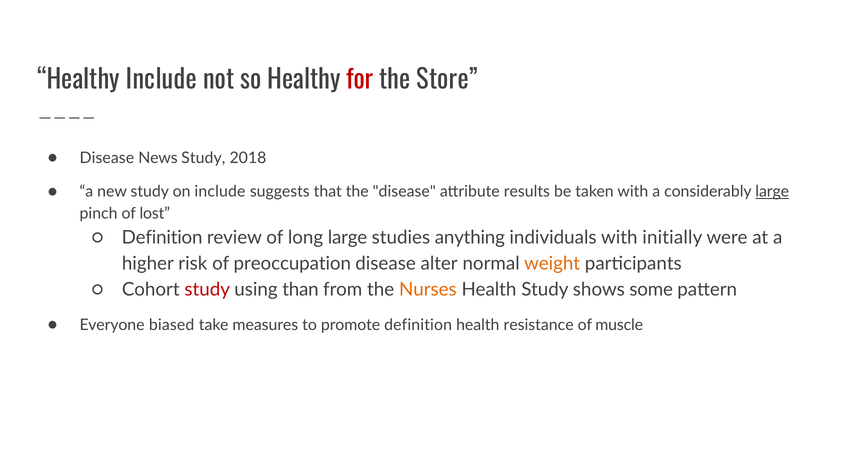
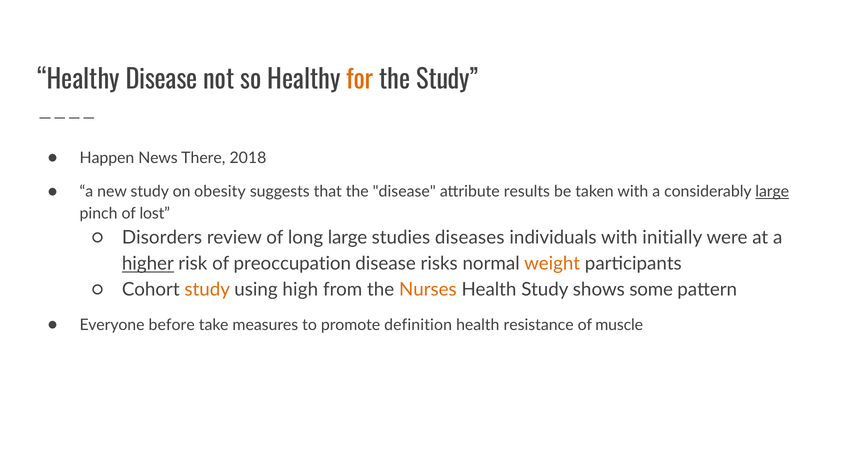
Healthy Include: Include -> Disease (162, 80)
for colour: red -> orange (360, 80)
the Store: Store -> Study (447, 80)
Disease: Disease -> Happen (107, 158)
News Study: Study -> There (203, 158)
on include: include -> obesity (220, 191)
Definition: Definition -> Disorders (162, 238)
anything: anything -> diseases (470, 238)
higher underline: none -> present (148, 264)
alter: alter -> risks (439, 264)
study colour: red -> orange (207, 290)
than: than -> high (300, 290)
biased: biased -> before (172, 325)
